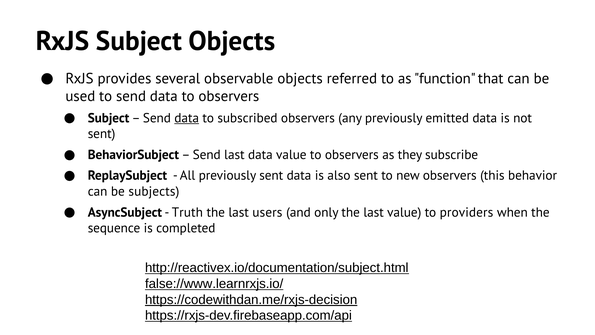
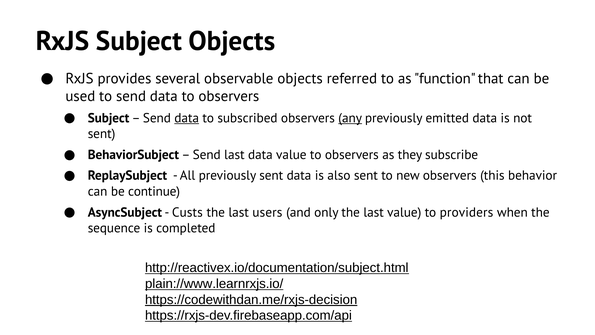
any underline: none -> present (350, 118)
subjects: subjects -> continue (154, 191)
Truth: Truth -> Custs (187, 212)
false://www.learnrxjs.io/: false://www.learnrxjs.io/ -> plain://www.learnrxjs.io/ (214, 284)
